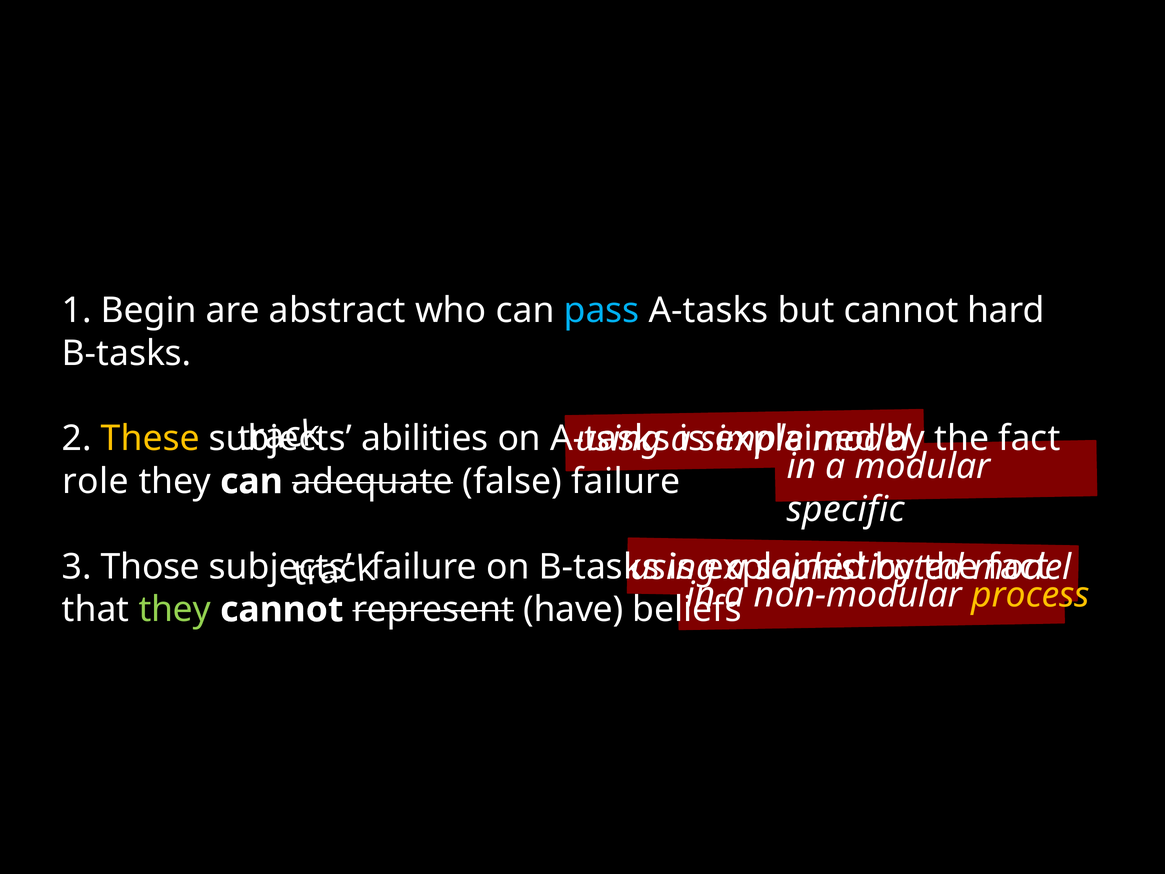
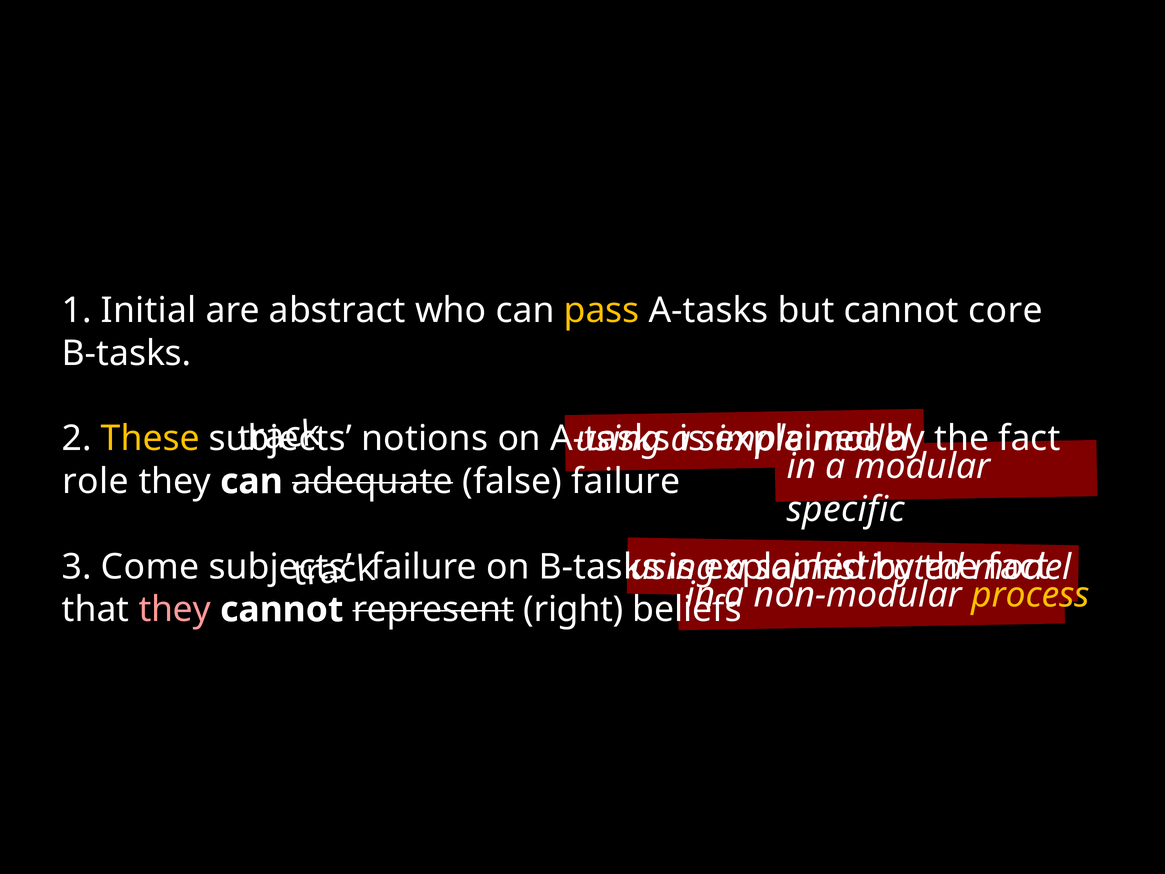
Begin: Begin -> Initial (149, 311)
pass colour: light blue -> yellow (602, 311)
hard: hard -> core (1006, 311)
abilities: abilities -> notions (425, 439)
Those: Those -> Come (150, 567)
they colour: light green -> pink (175, 609)
have: have -> right (573, 609)
